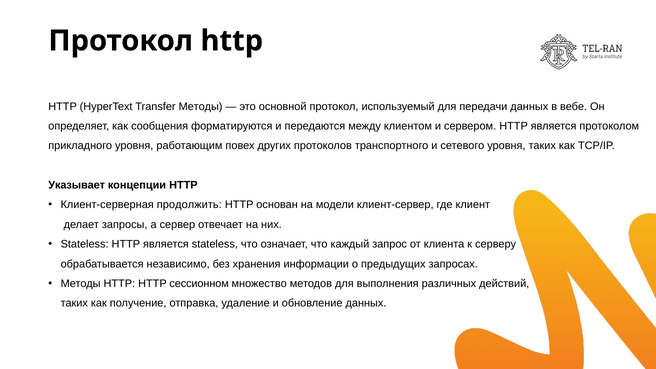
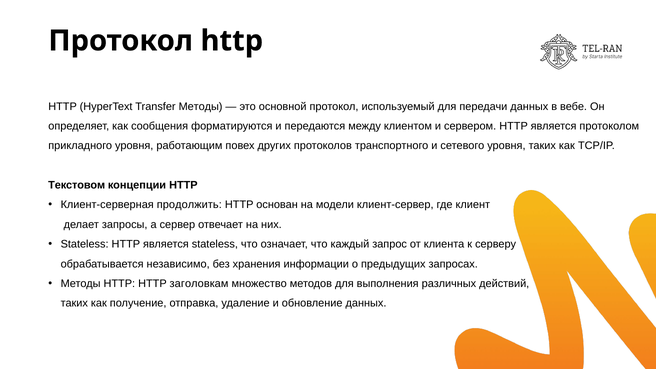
Указывает: Указывает -> Текстовом (77, 185)
сессионном: сессионном -> заголовкам (199, 284)
